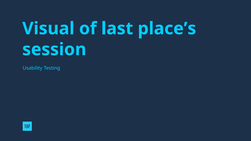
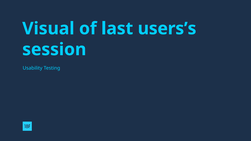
place’s: place’s -> users’s (167, 29)
